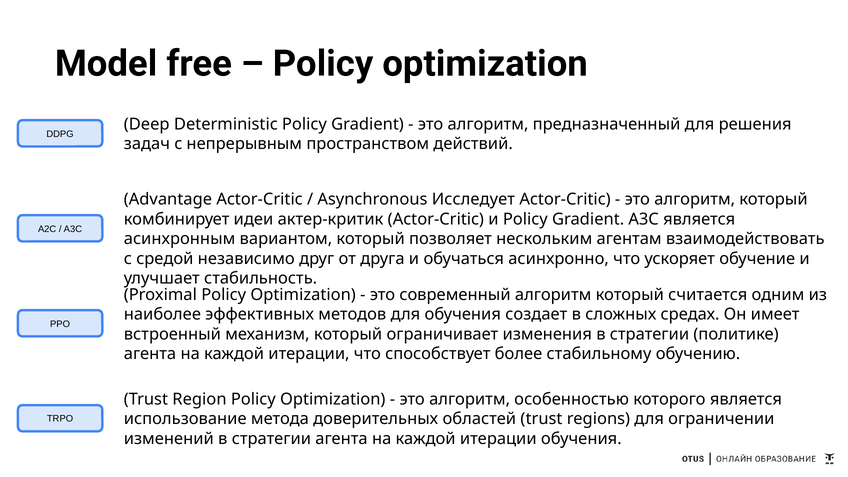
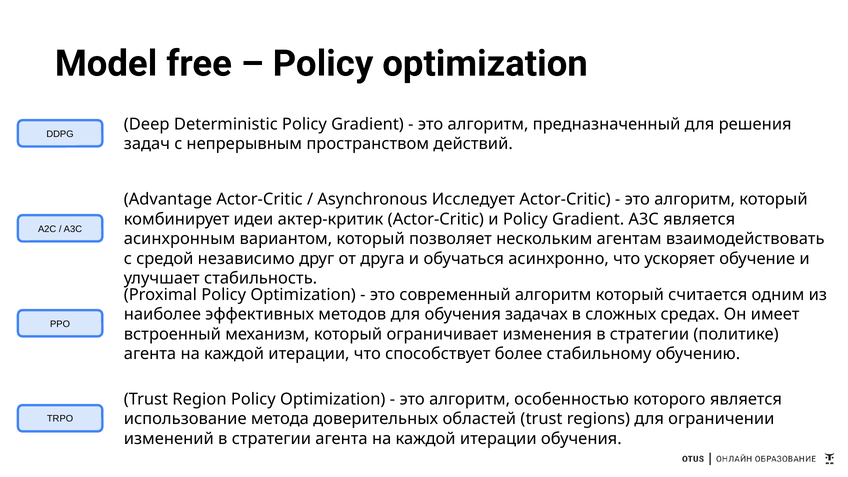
создает: создает -> задачах (536, 314)
